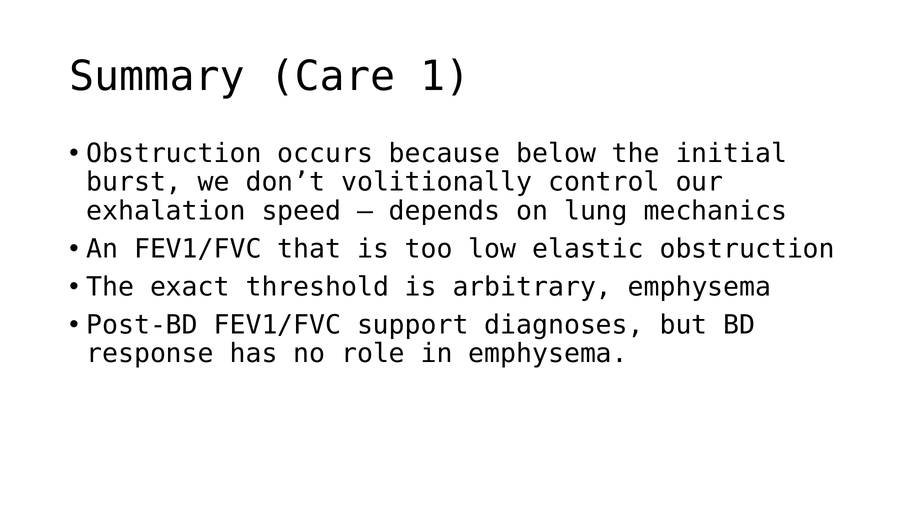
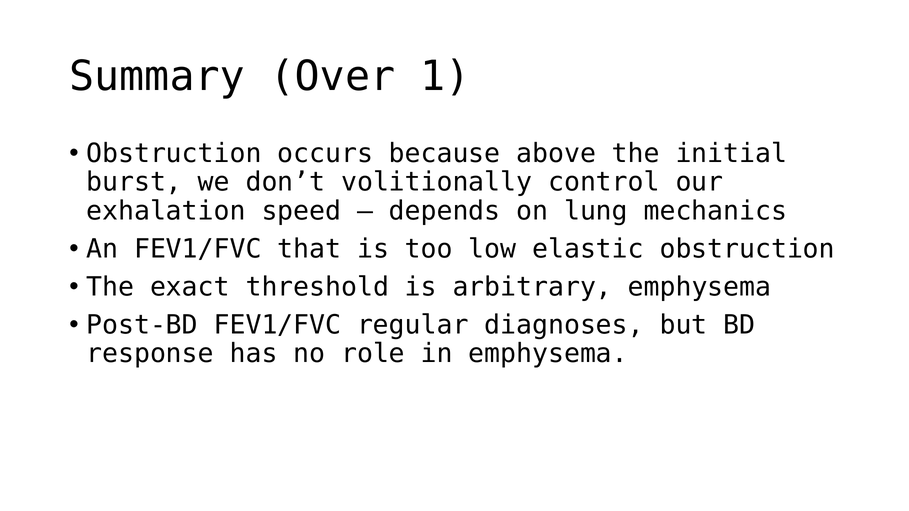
Care: Care -> Over (333, 76)
below: below -> above (556, 154)
support: support -> regular (413, 325)
